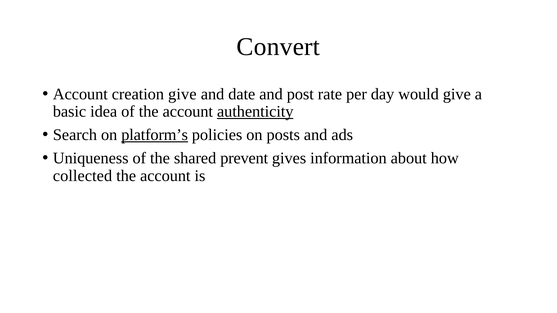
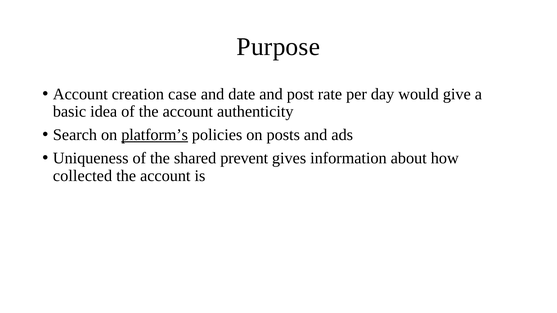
Convert: Convert -> Purpose (278, 47)
creation give: give -> case (182, 94)
authenticity underline: present -> none (255, 112)
